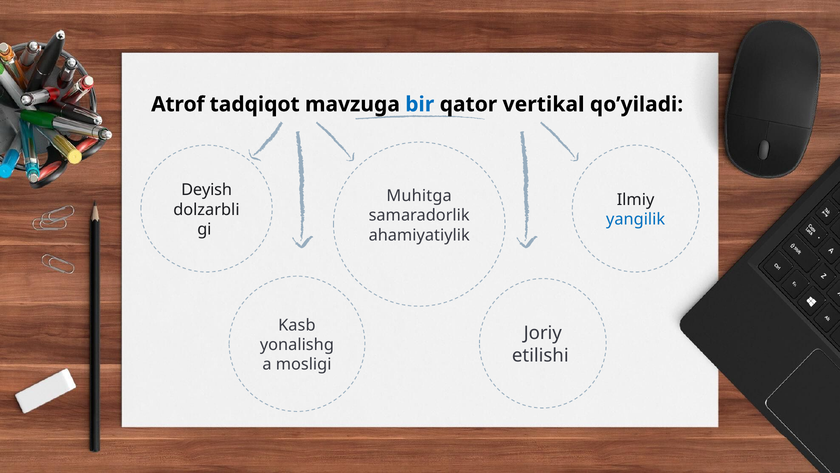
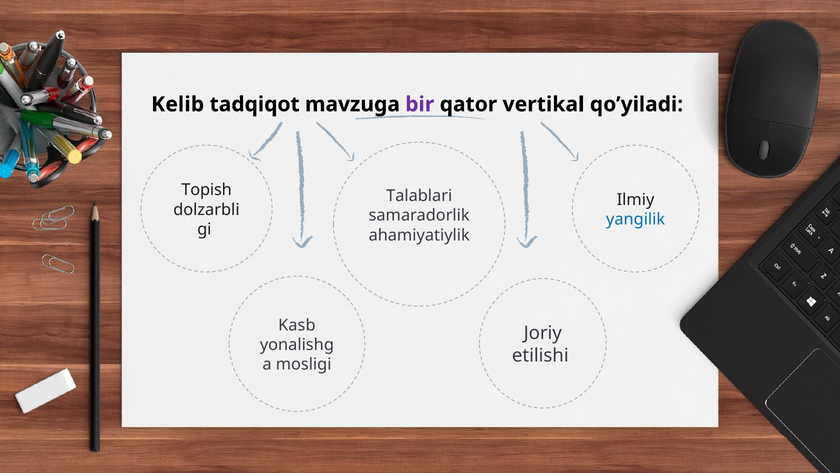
Atrоf: Atrоf -> Kelib (178, 104)
bir colour: blue -> purple (420, 104)
Deyish: Deyish -> Topish (207, 190)
Muhitga: Muhitga -> Talablari (419, 196)
